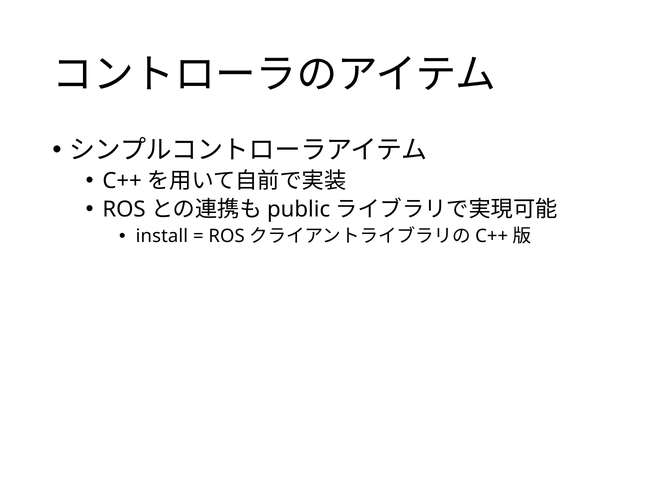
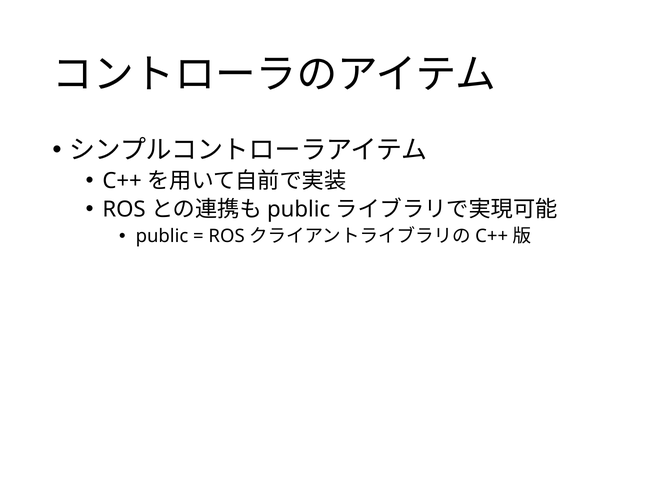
install: install -> public (162, 236)
